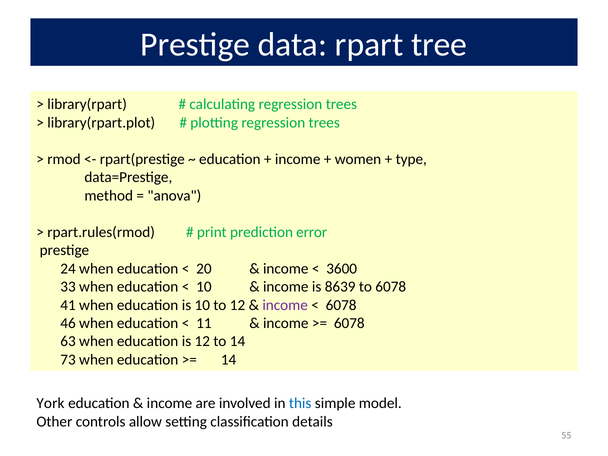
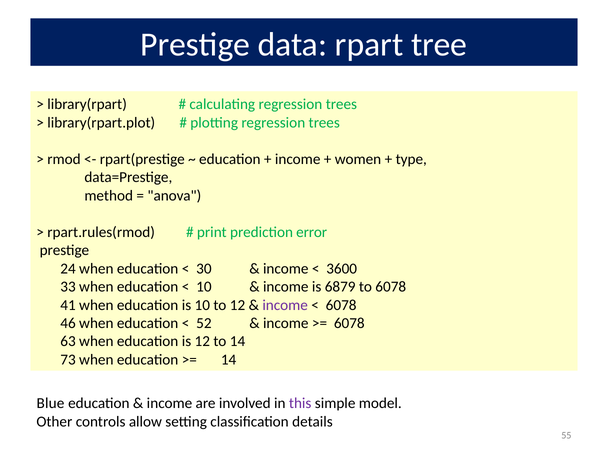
20: 20 -> 30 (204, 269)
8639: 8639 -> 6879 (340, 287)
11: 11 -> 52 (204, 323)
York: York -> Blue (50, 403)
this colour: blue -> purple (300, 403)
